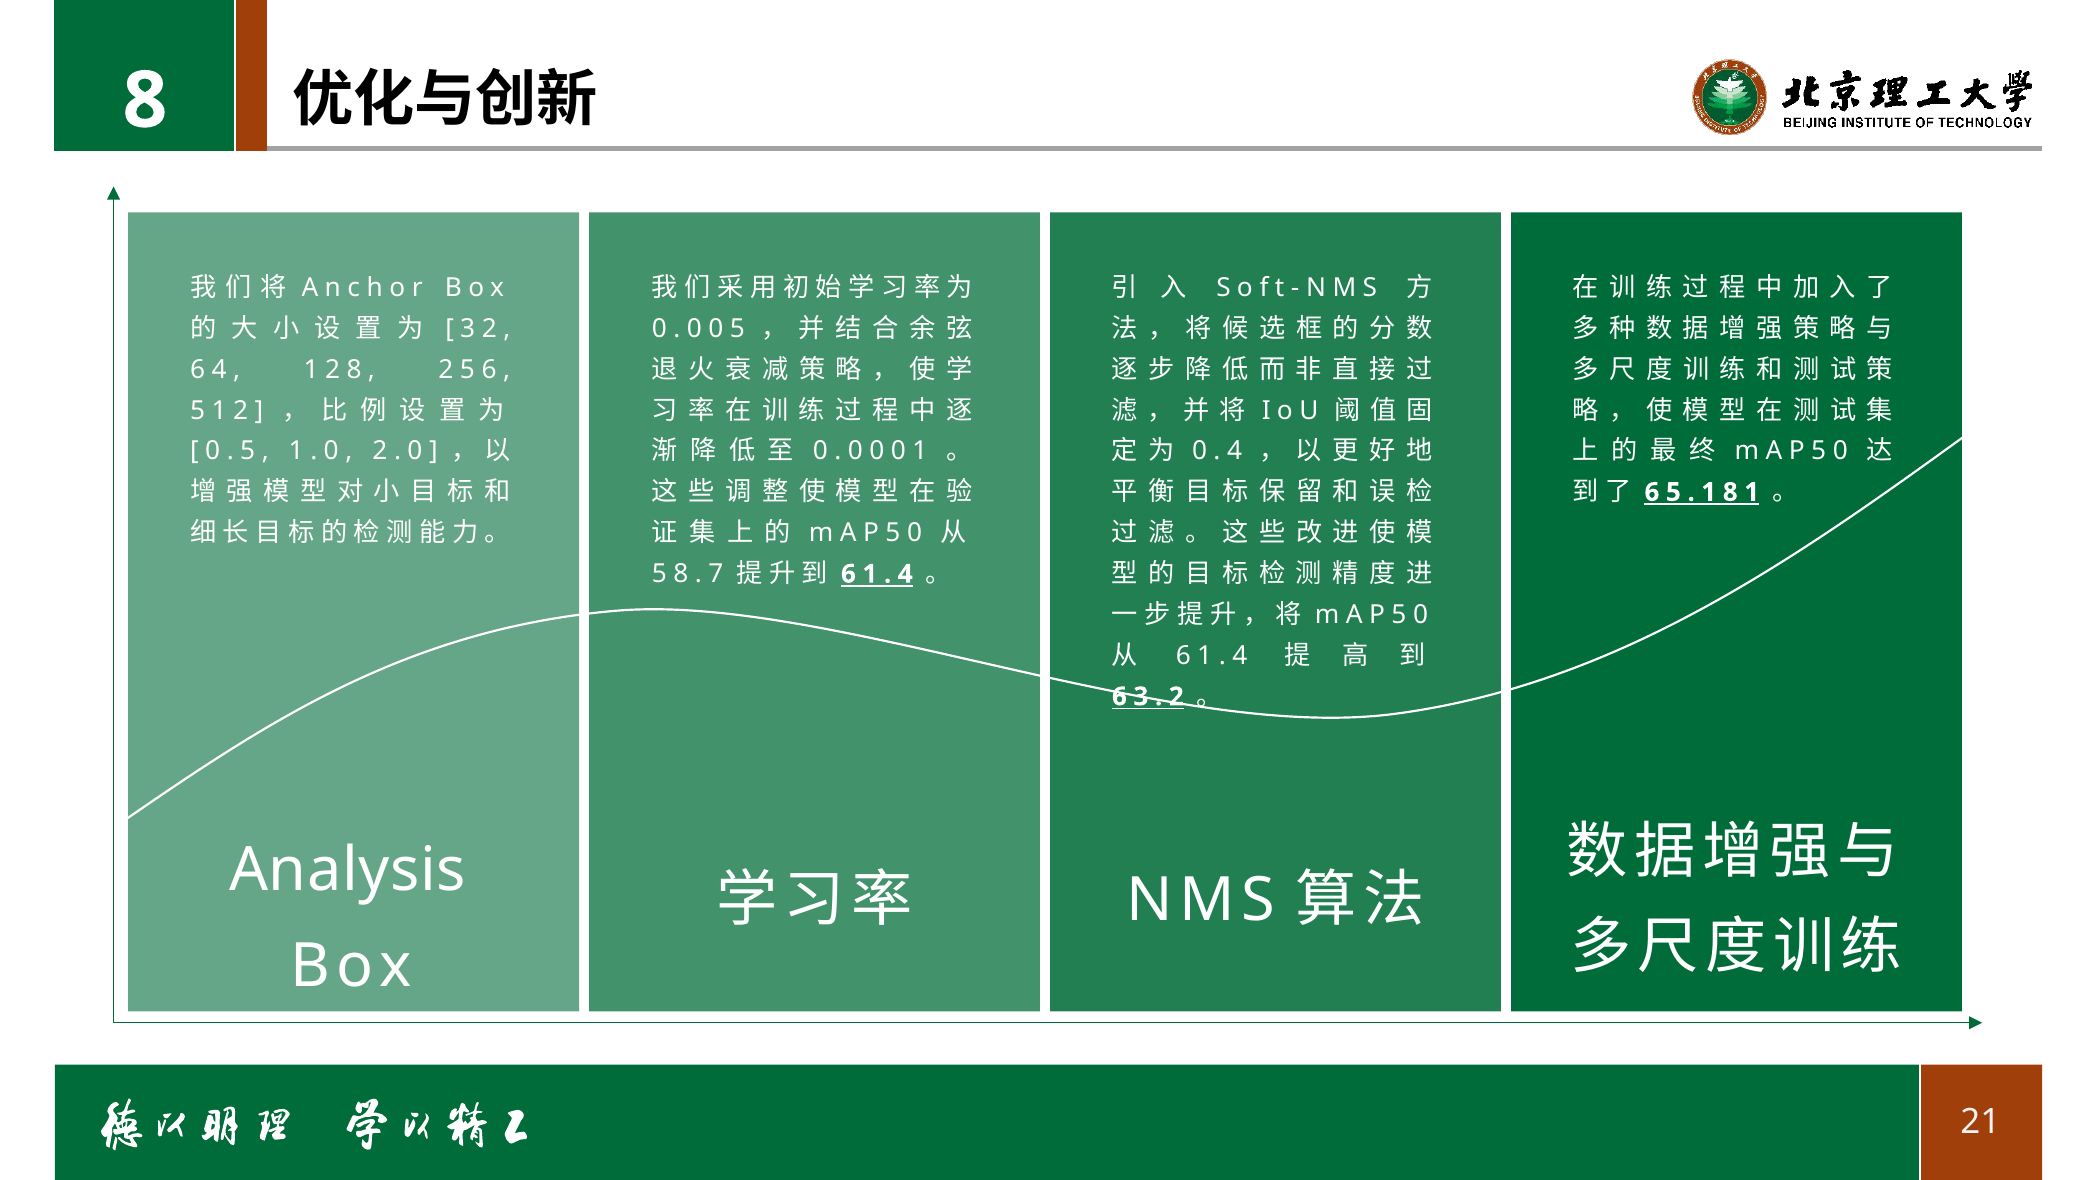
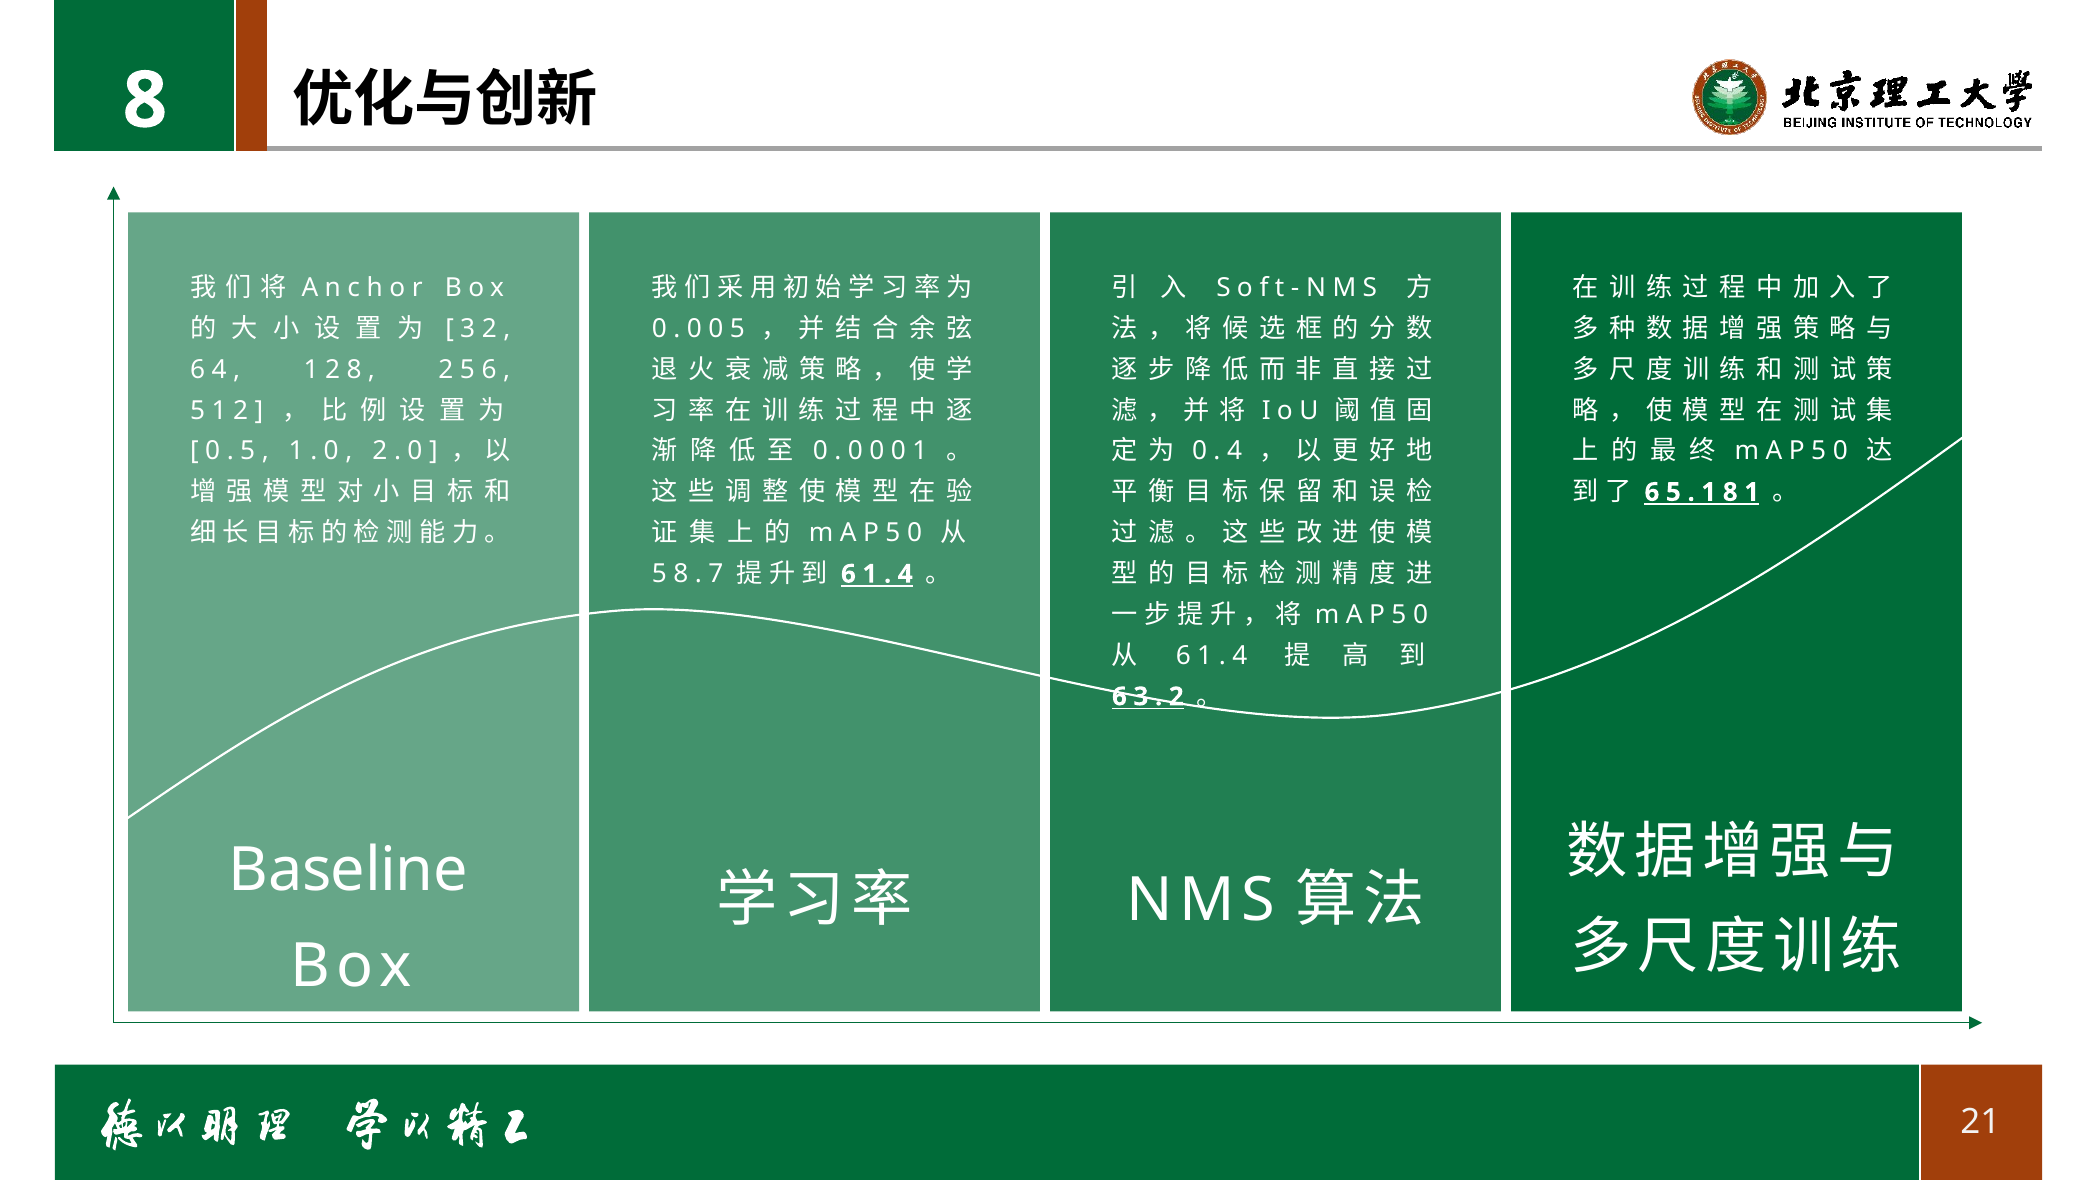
Analysis: Analysis -> Baseline (348, 871)
